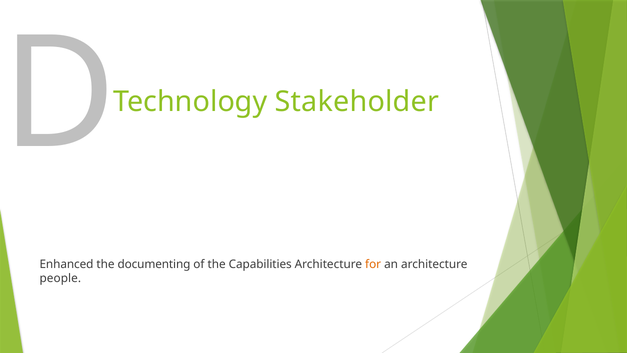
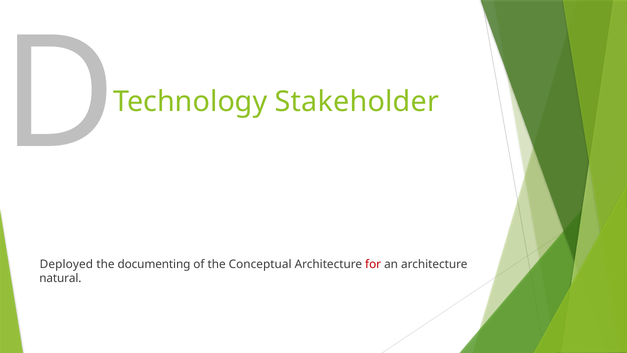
Enhanced: Enhanced -> Deployed (66, 264)
Capabilities: Capabilities -> Conceptual (260, 264)
for colour: orange -> red (373, 264)
people: people -> natural (60, 278)
